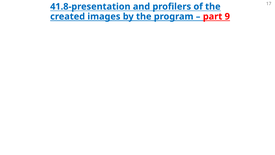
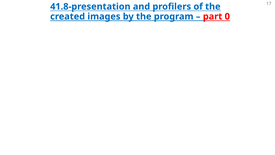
9: 9 -> 0 (227, 16)
